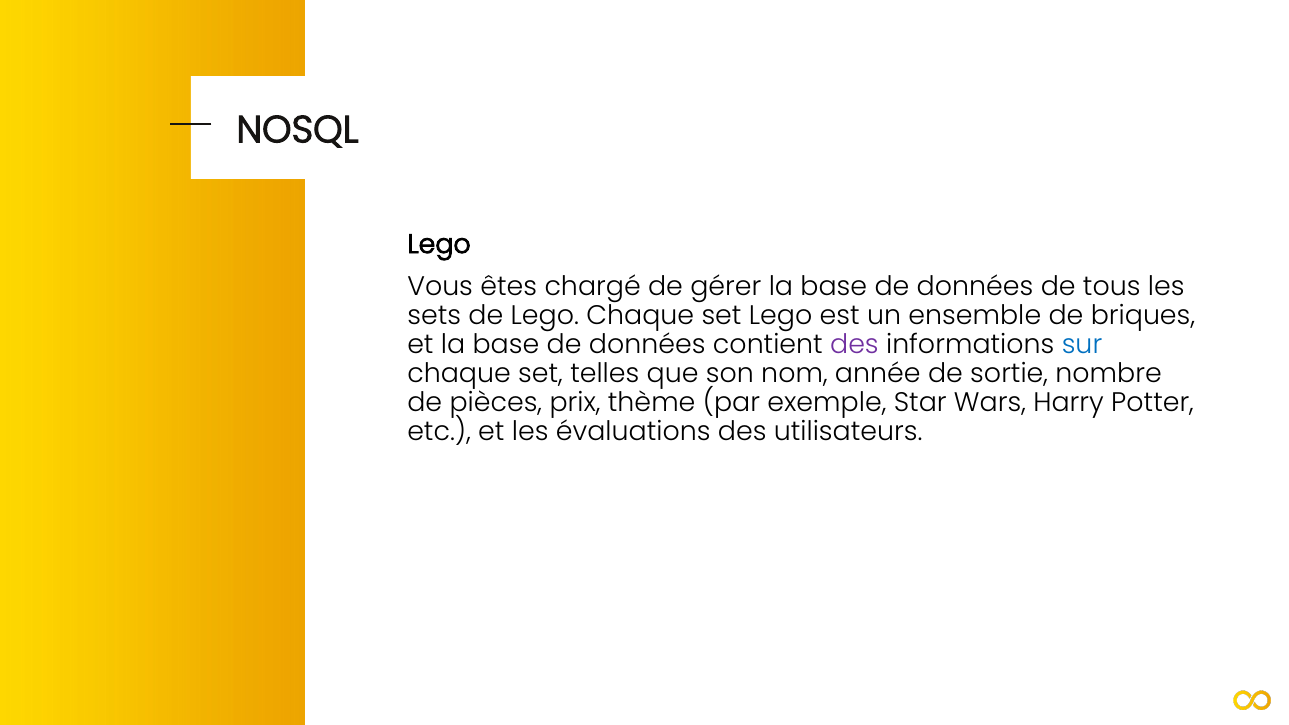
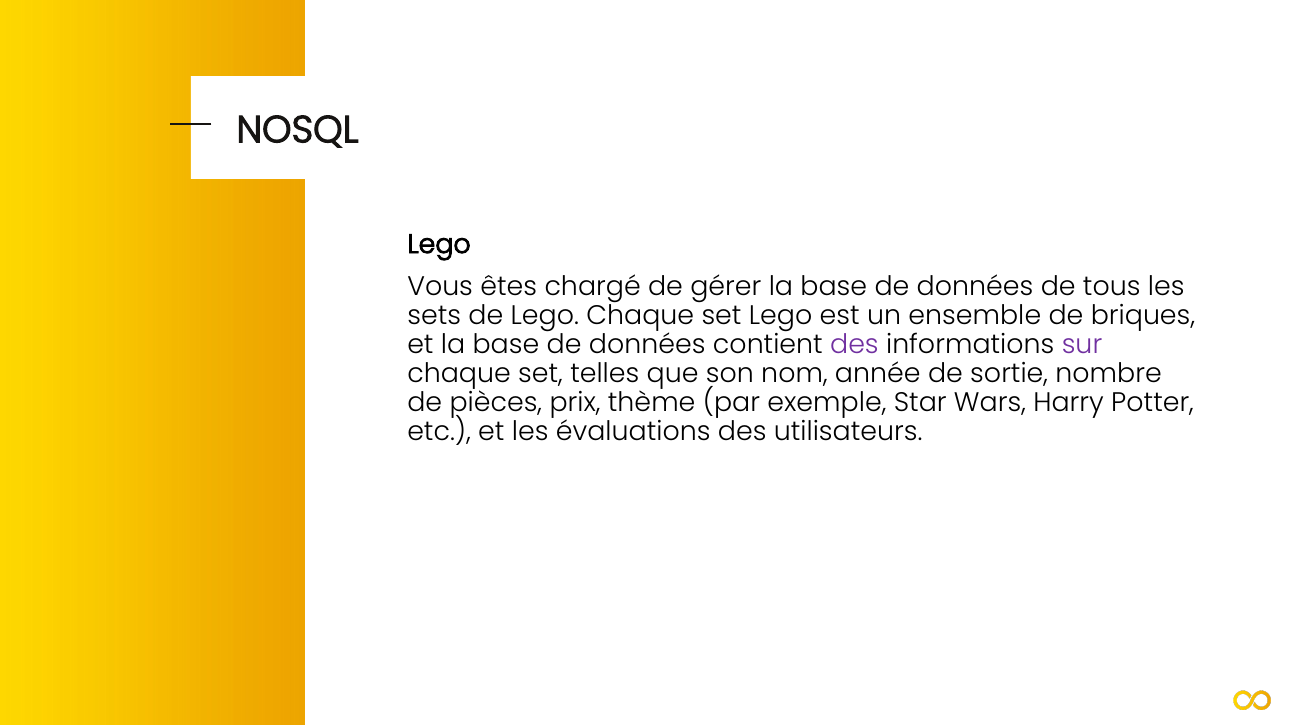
sur colour: blue -> purple (1082, 345)
